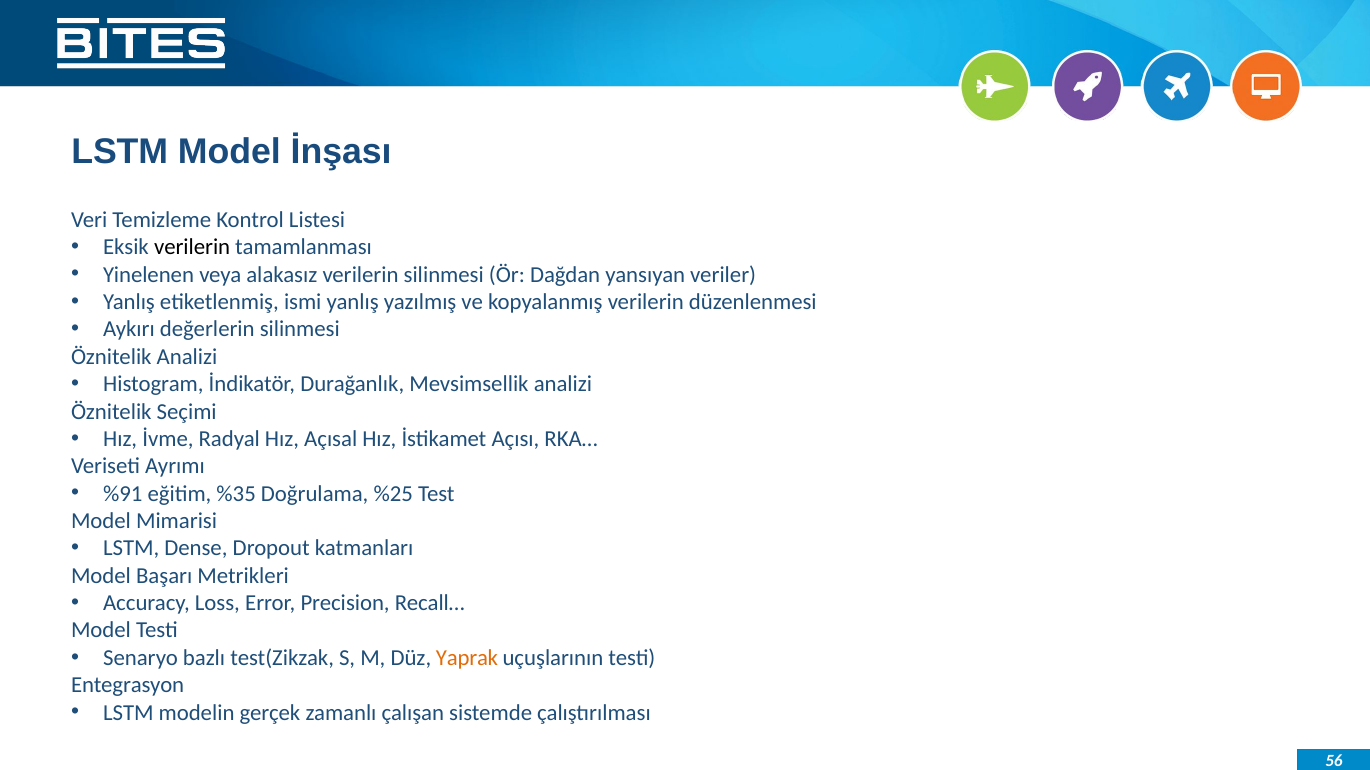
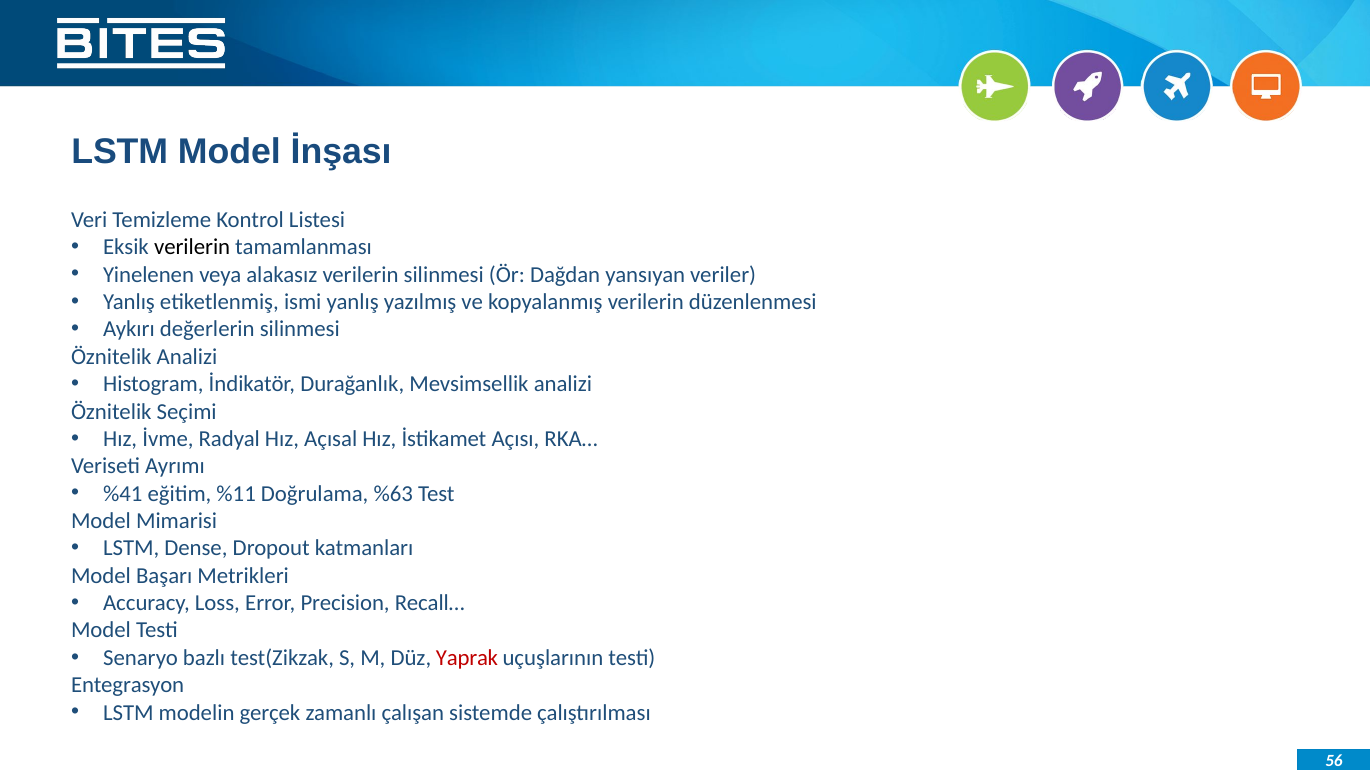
%91: %91 -> %41 (123, 494)
%35: %35 -> %11 (236, 494)
%25: %25 -> %63 (393, 494)
Yaprak colour: orange -> red (467, 658)
